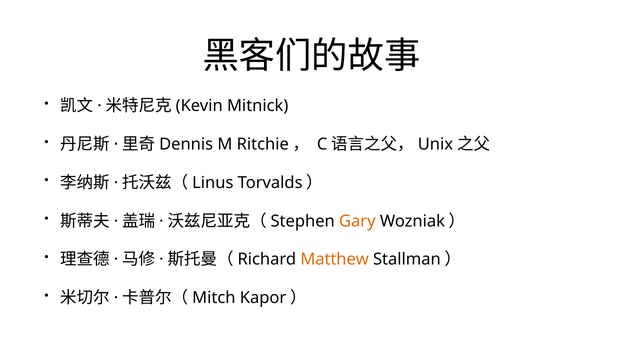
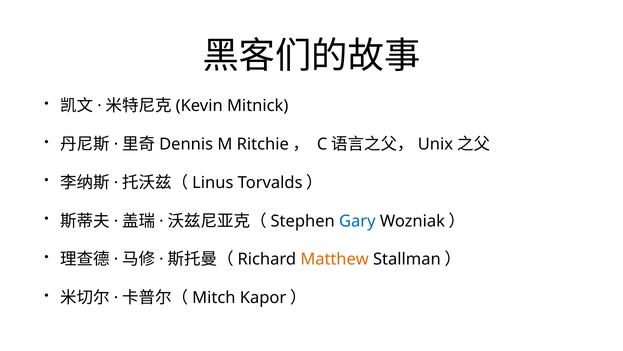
Gary colour: orange -> blue (357, 221)
